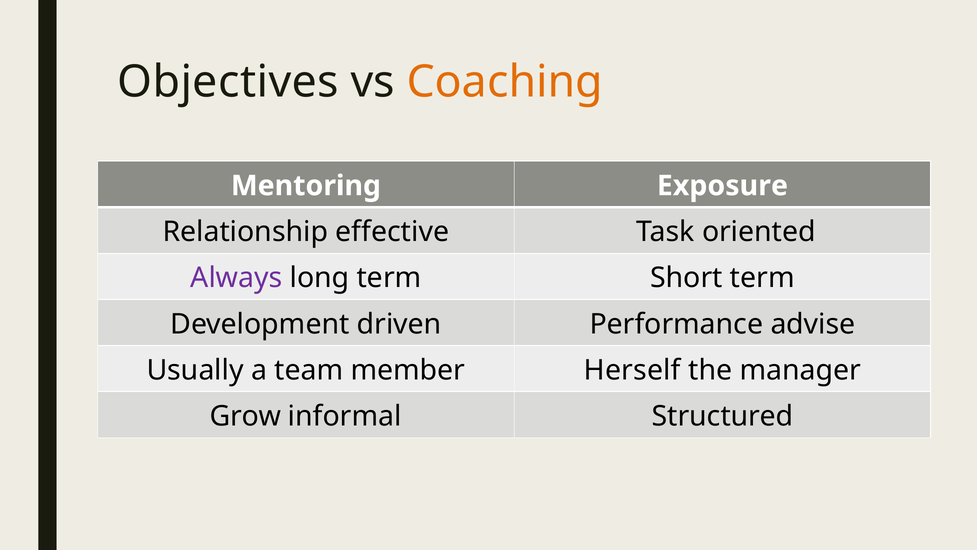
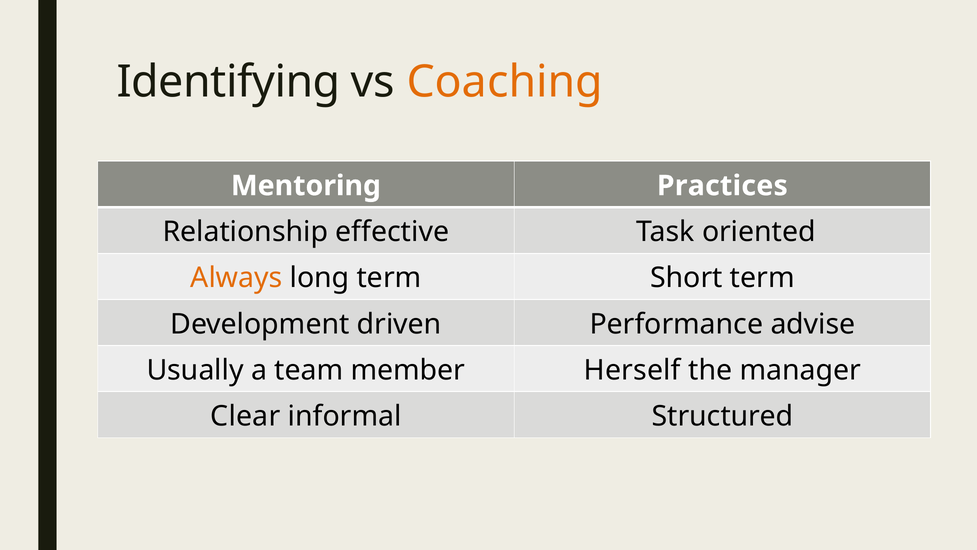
Objectives: Objectives -> Identifying (228, 82)
Exposure: Exposure -> Practices (722, 186)
Always colour: purple -> orange (236, 278)
Grow: Grow -> Clear (245, 416)
